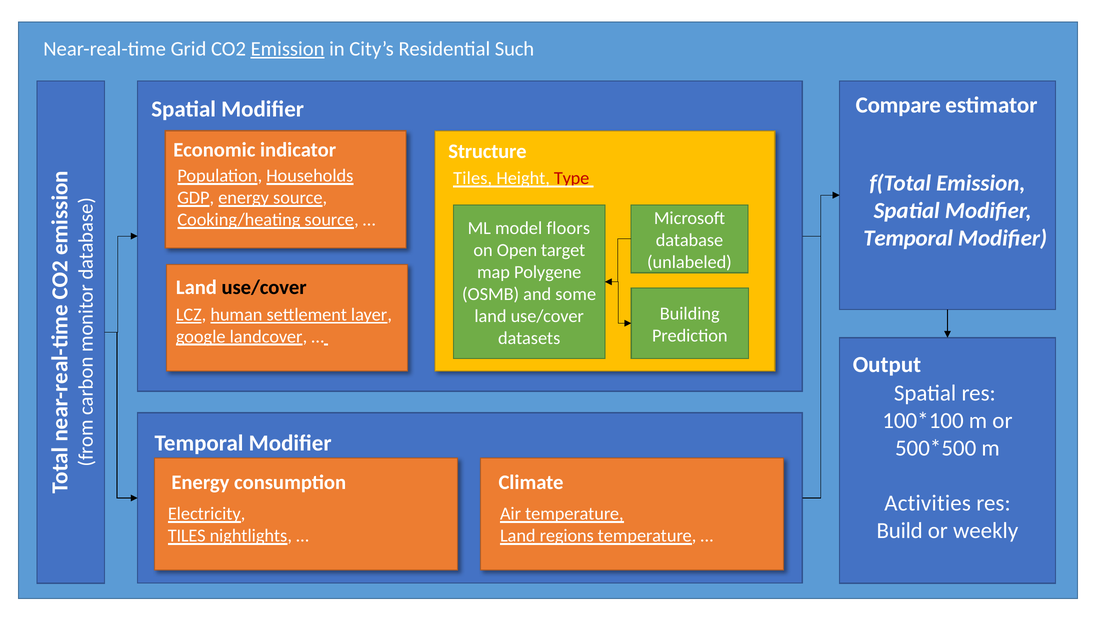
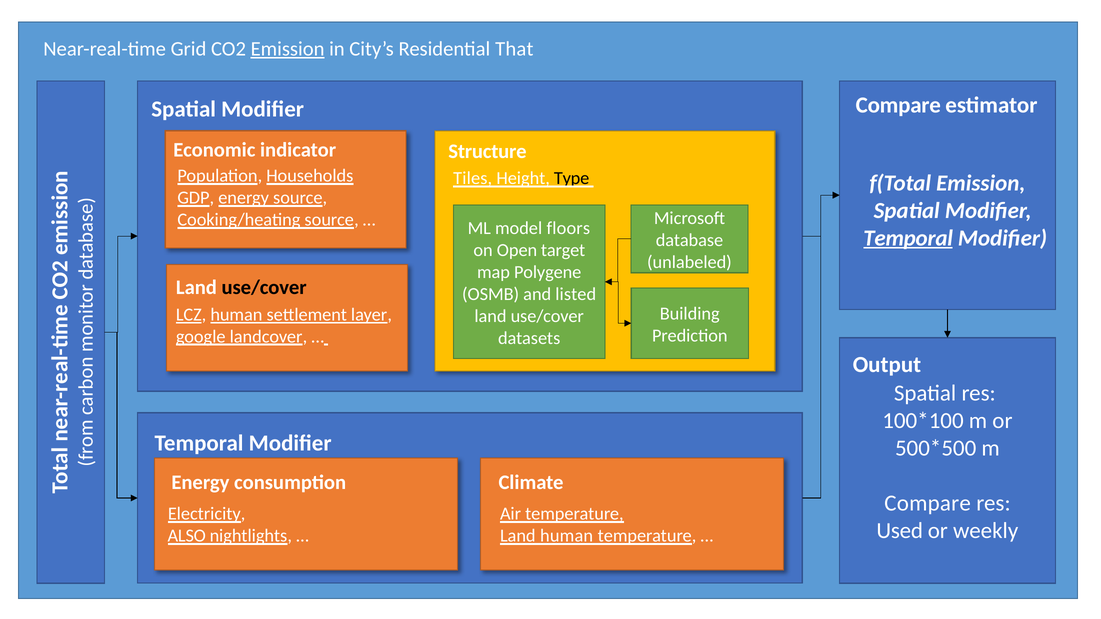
Such: Such -> That (514, 49)
Type colour: red -> black (572, 179)
Temporal underline: none -> present (908, 238)
some: some -> listed (576, 294)
Activities: Activities -> Compare (928, 504)
Build: Build -> Used (900, 531)
TILES: TILES -> ALSO (187, 536)
Land regions: regions -> human (567, 536)
